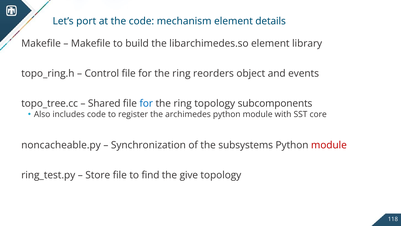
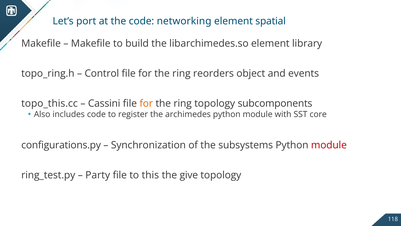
mechanism: mechanism -> networking (184, 21)
details: details -> spatial (271, 21)
topo_tree.cc: topo_tree.cc -> topo_this.cc (50, 103)
Shared: Shared -> Cassini (104, 103)
for colour: blue -> orange (146, 103)
noncacheable.py: noncacheable.py -> configurations.py (61, 145)
Store: Store -> Party (98, 175)
find: find -> this (150, 175)
